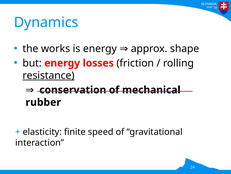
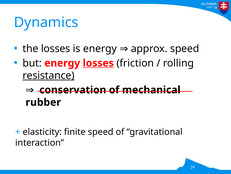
the works: works -> losses (56, 48)
approx shape: shape -> speed (185, 48)
losses underline: none -> present (98, 63)
